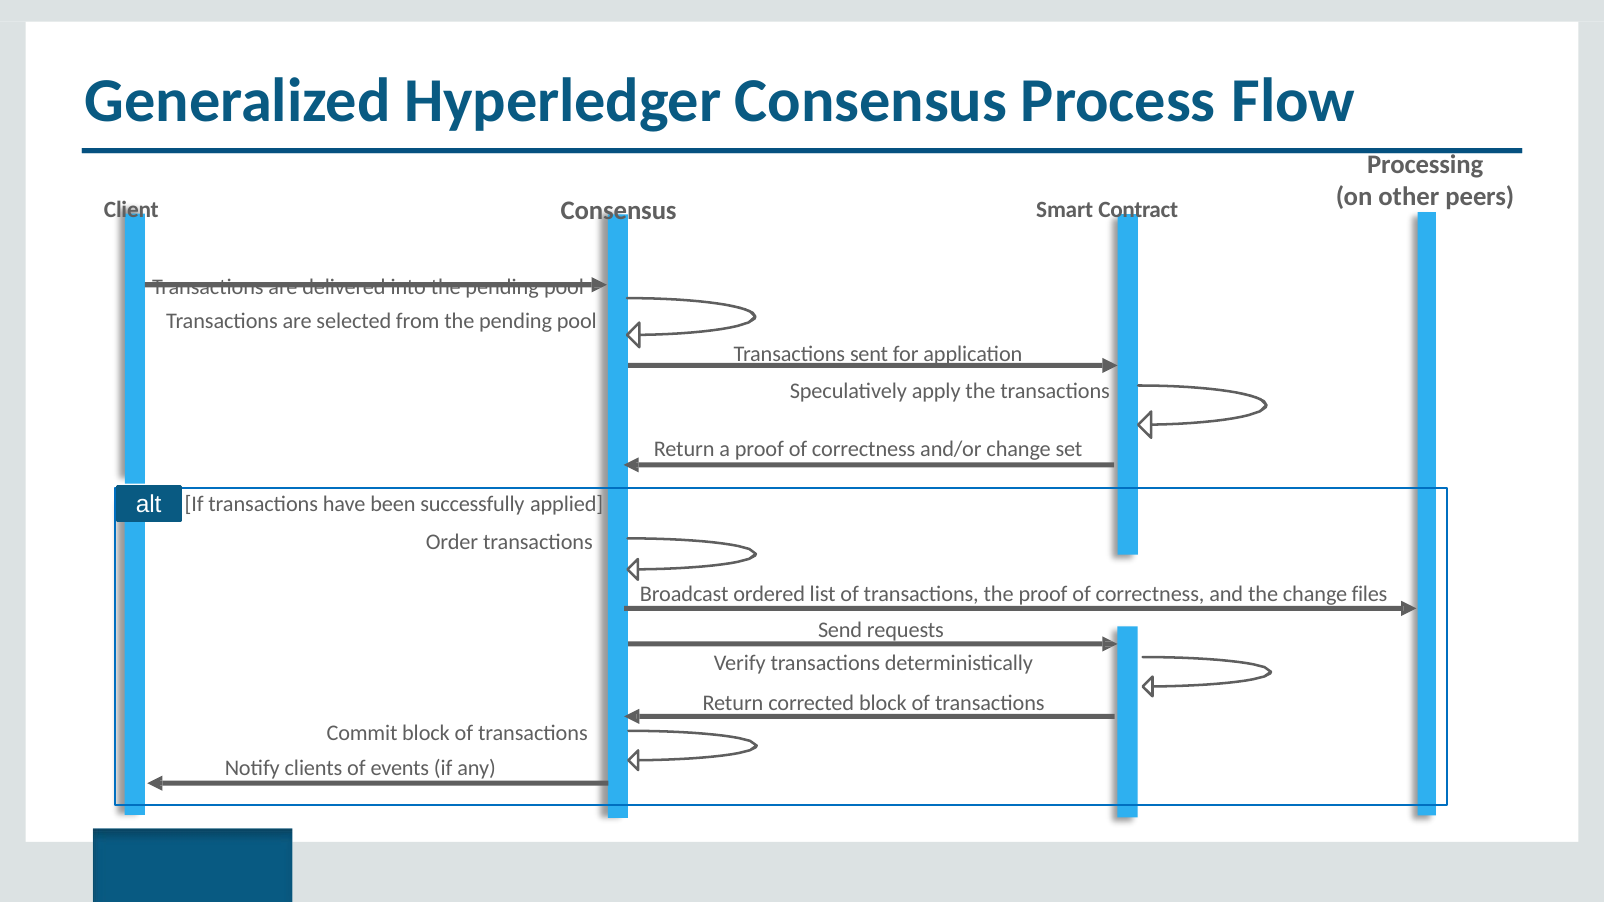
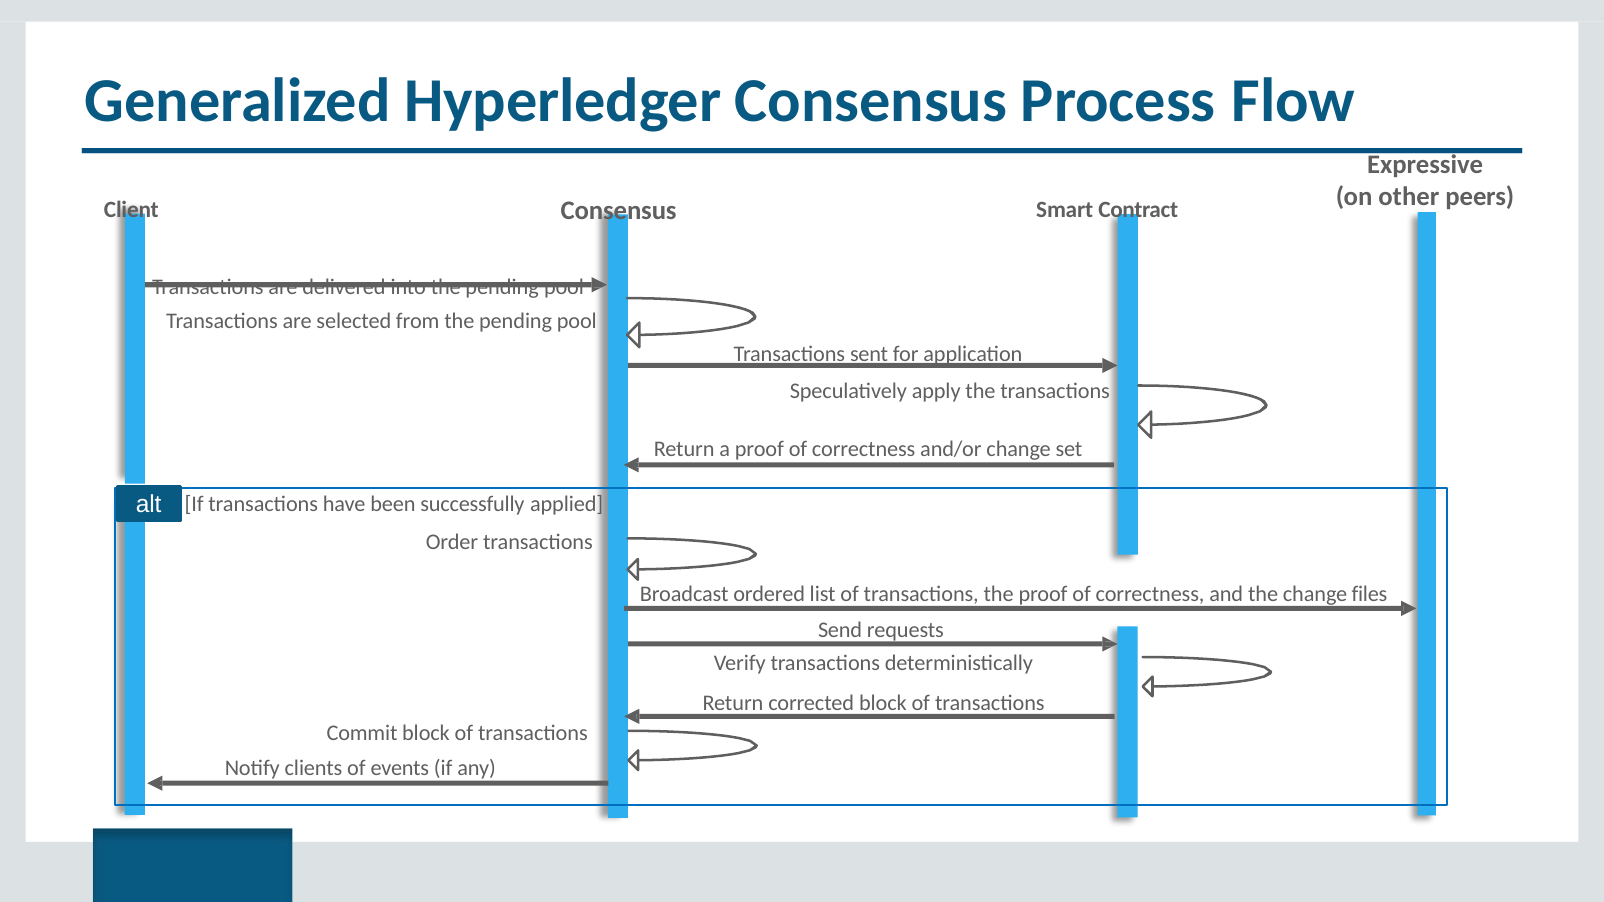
Processing: Processing -> Expressive (1425, 165)
